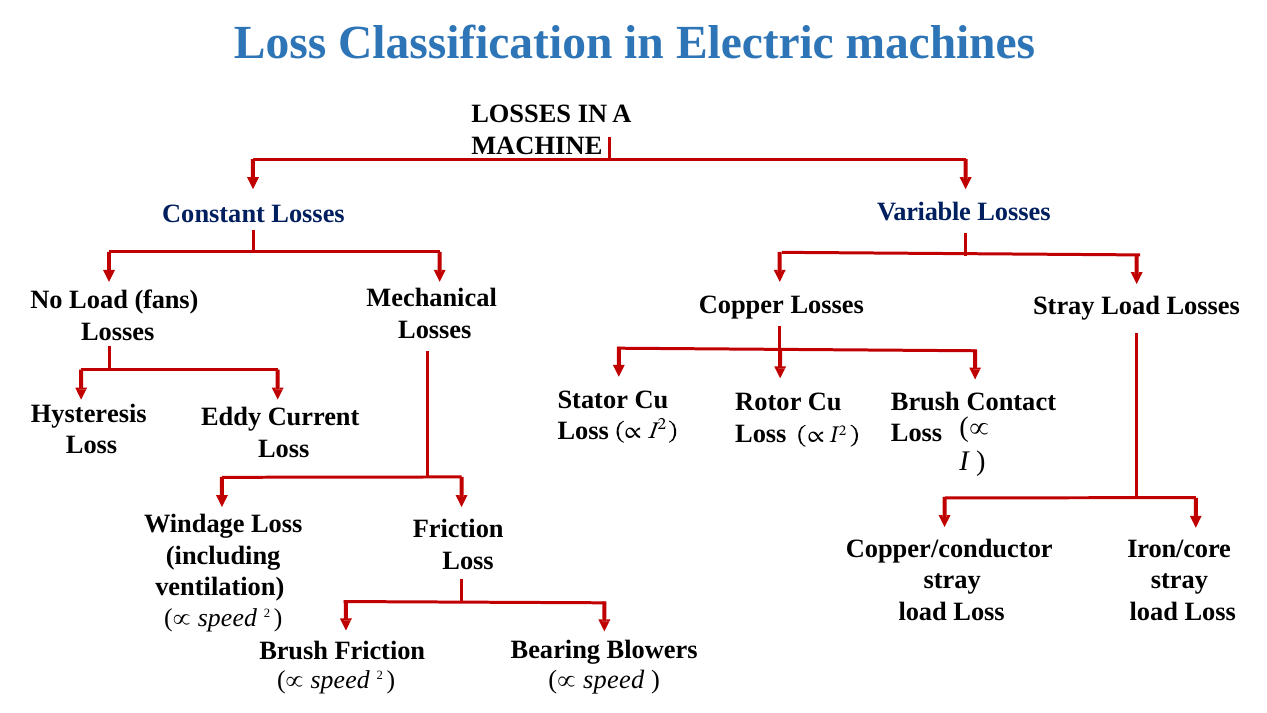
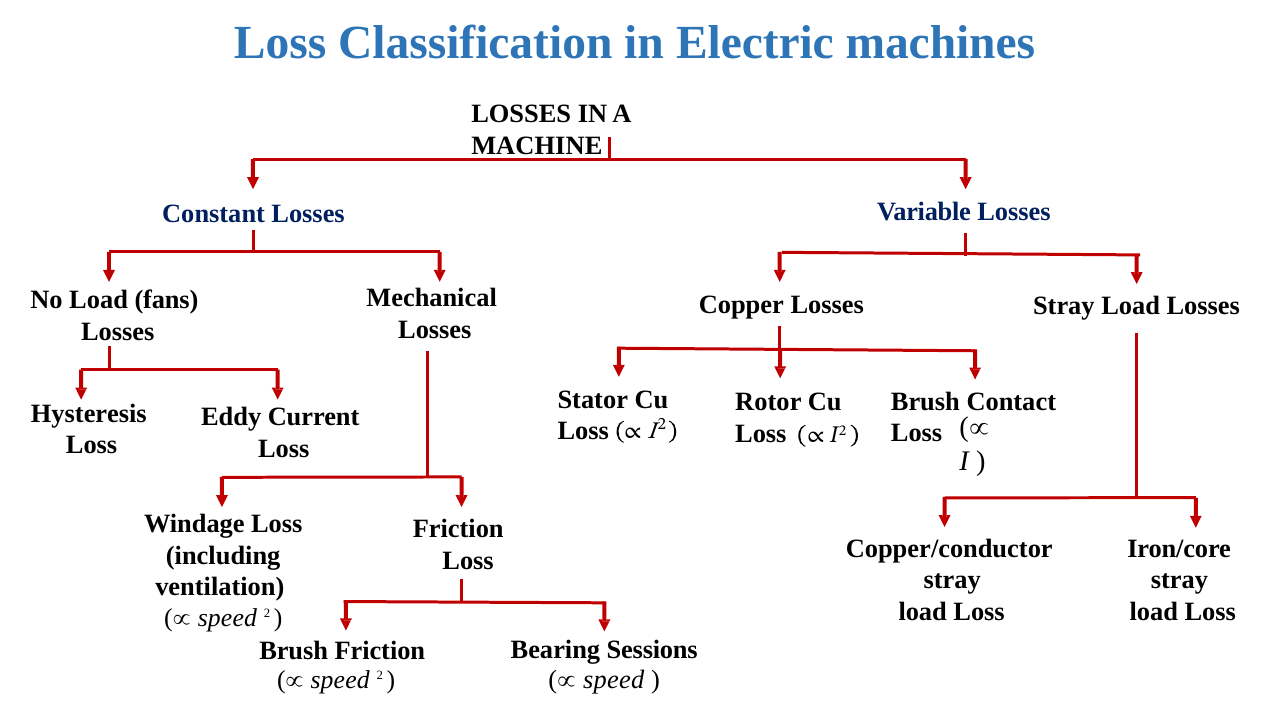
Blowers: Blowers -> Sessions (652, 649)
